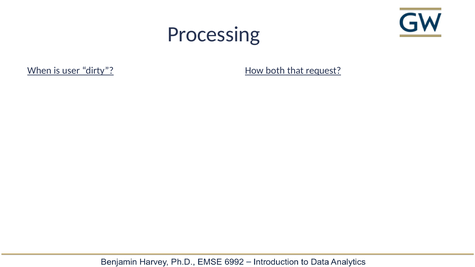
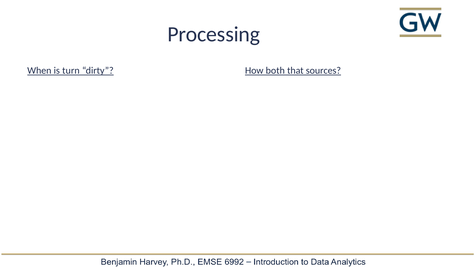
user: user -> turn (71, 71)
request: request -> sources (323, 71)
